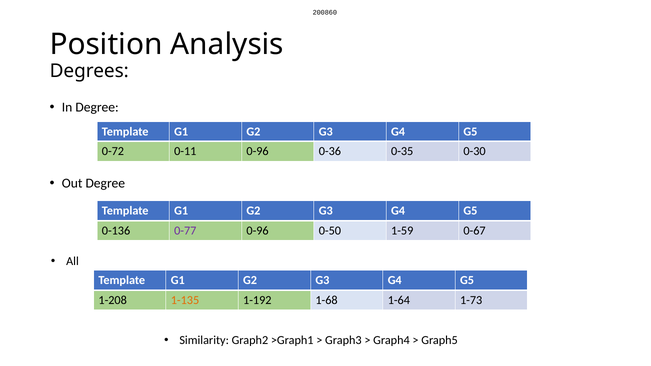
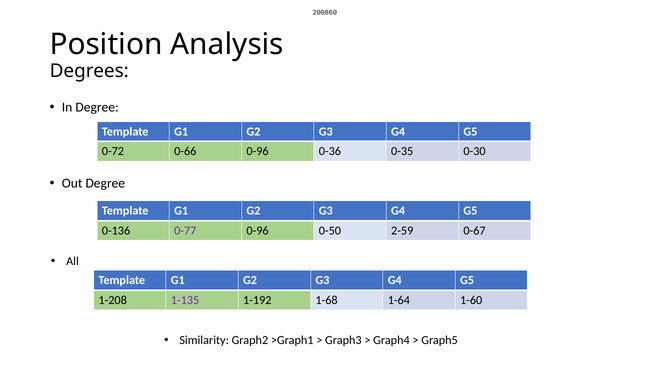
0-11: 0-11 -> 0-66 (185, 151)
1-59: 1-59 -> 2-59 (402, 231)
1-135 colour: orange -> purple (185, 300)
1-73: 1-73 -> 1-60 (471, 300)
